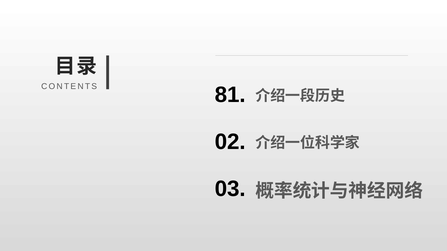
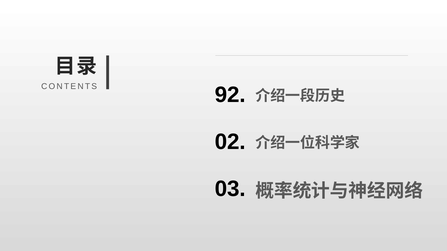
81: 81 -> 92 (230, 95)
